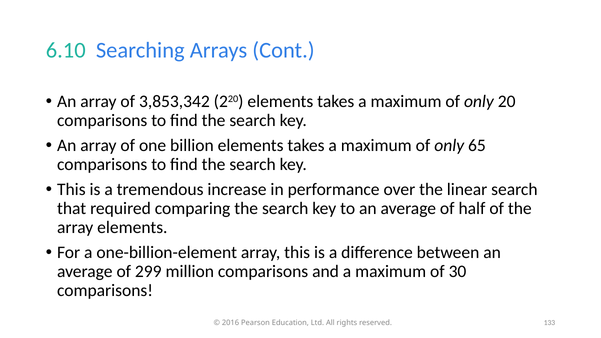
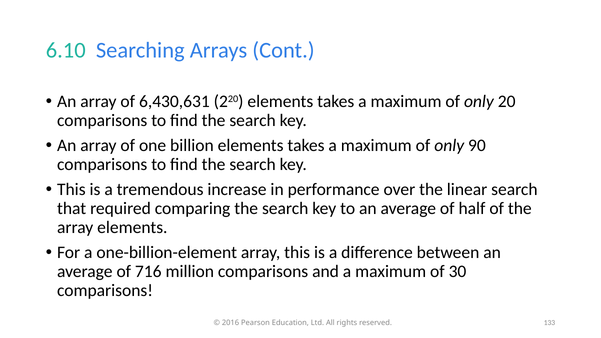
3,853,342: 3,853,342 -> 6,430,631 (174, 102)
65: 65 -> 90 (477, 146)
299: 299 -> 716 (148, 272)
